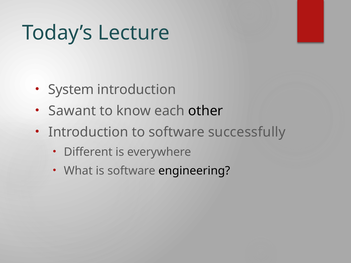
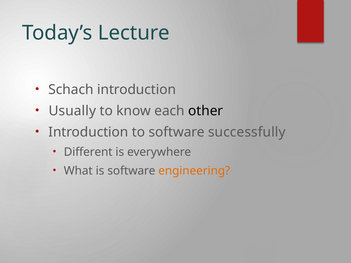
System: System -> Schach (71, 90)
Sawant: Sawant -> Usually (72, 111)
engineering colour: black -> orange (194, 171)
